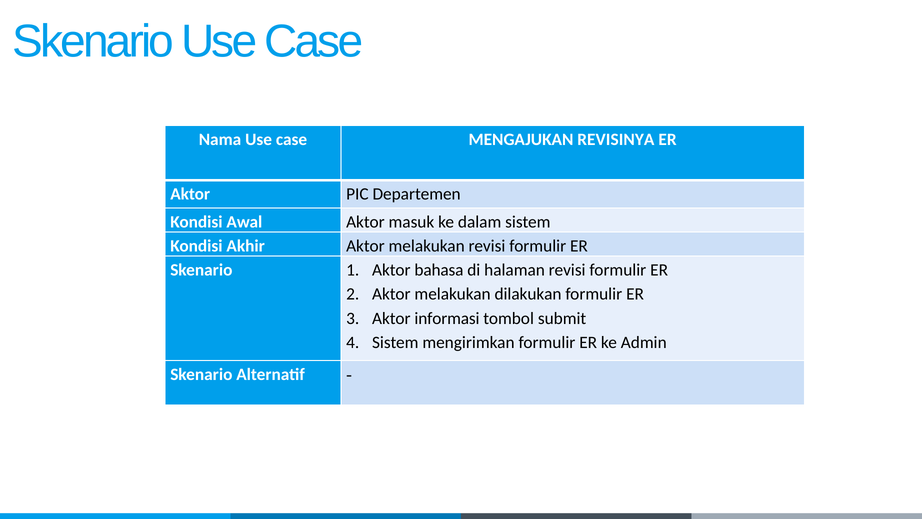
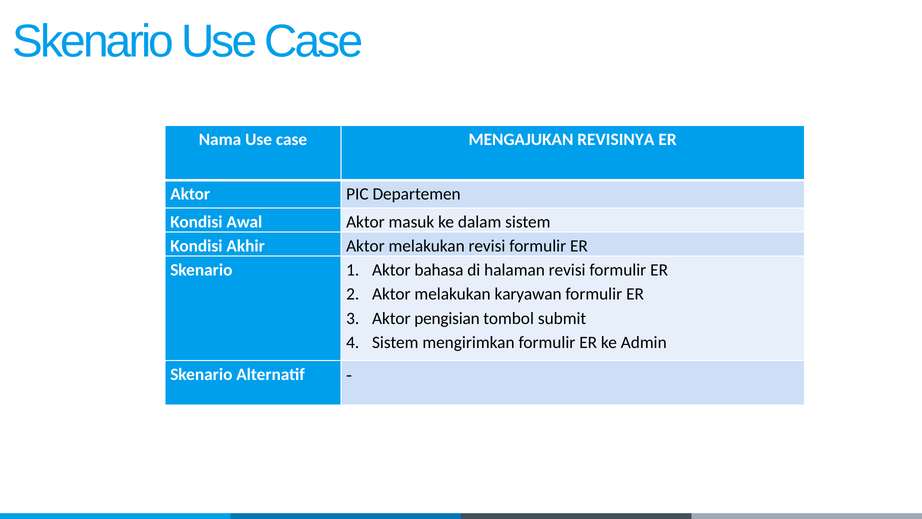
dilakukan: dilakukan -> karyawan (528, 294)
informasi: informasi -> pengisian (447, 318)
